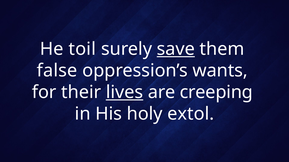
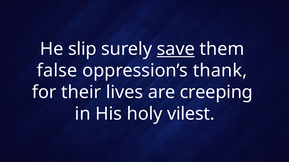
toil: toil -> slip (82, 49)
wants: wants -> thank (220, 71)
lives underline: present -> none (124, 92)
extol: extol -> vilest (191, 114)
